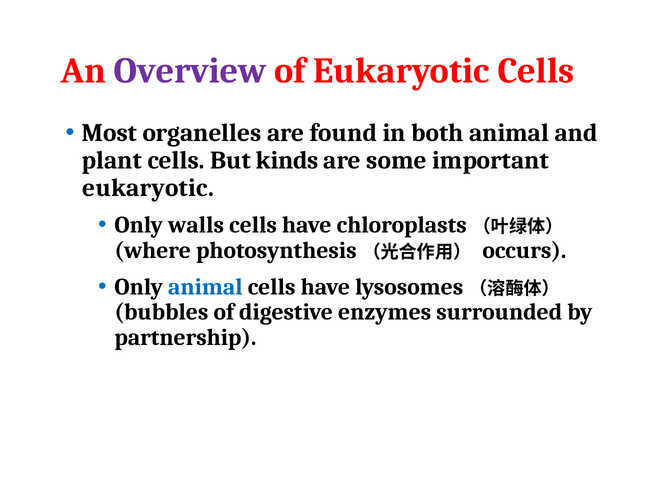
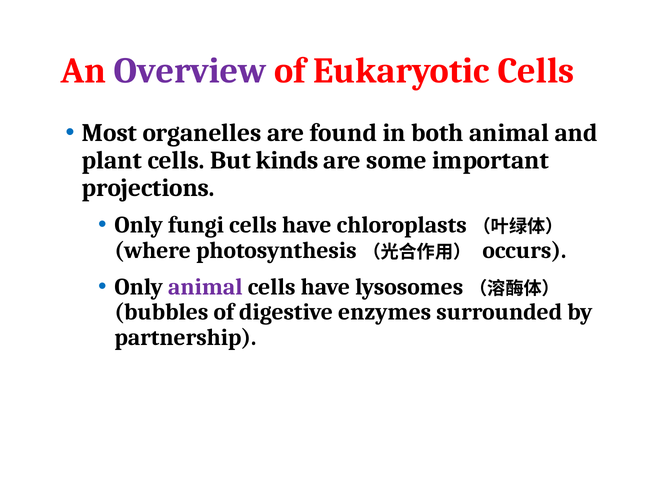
eukaryotic: eukaryotic -> projections (148, 188)
walls: walls -> fungi (196, 225)
animal colour: blue -> purple (205, 287)
